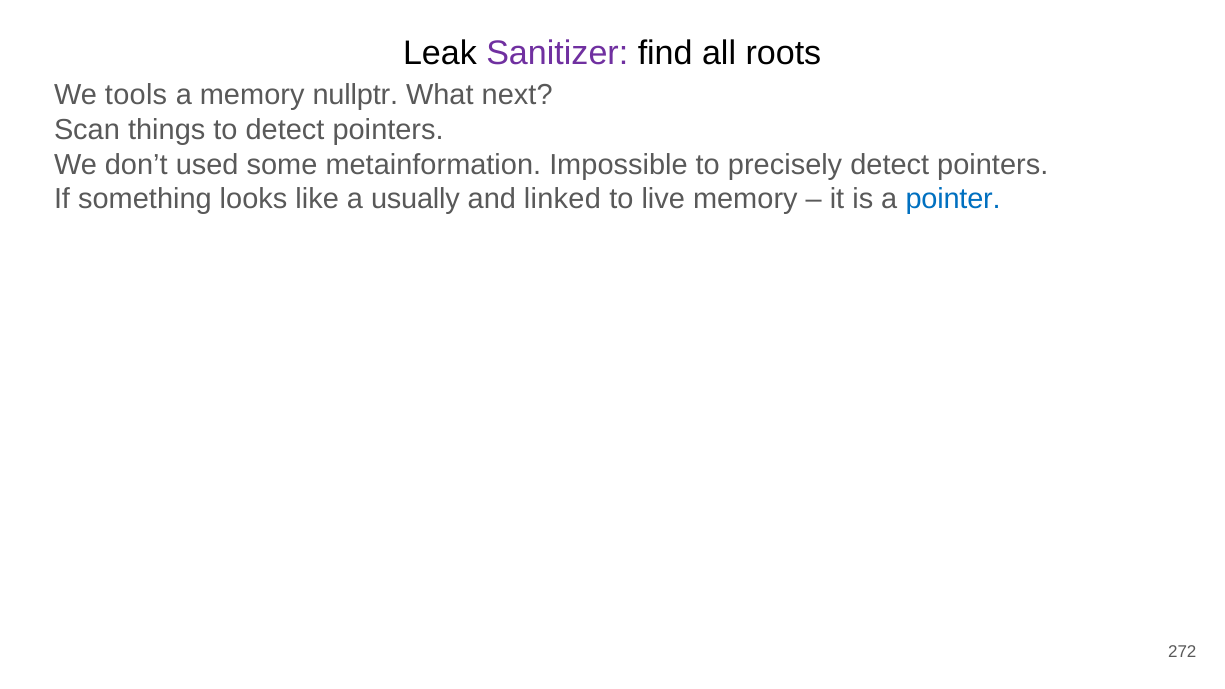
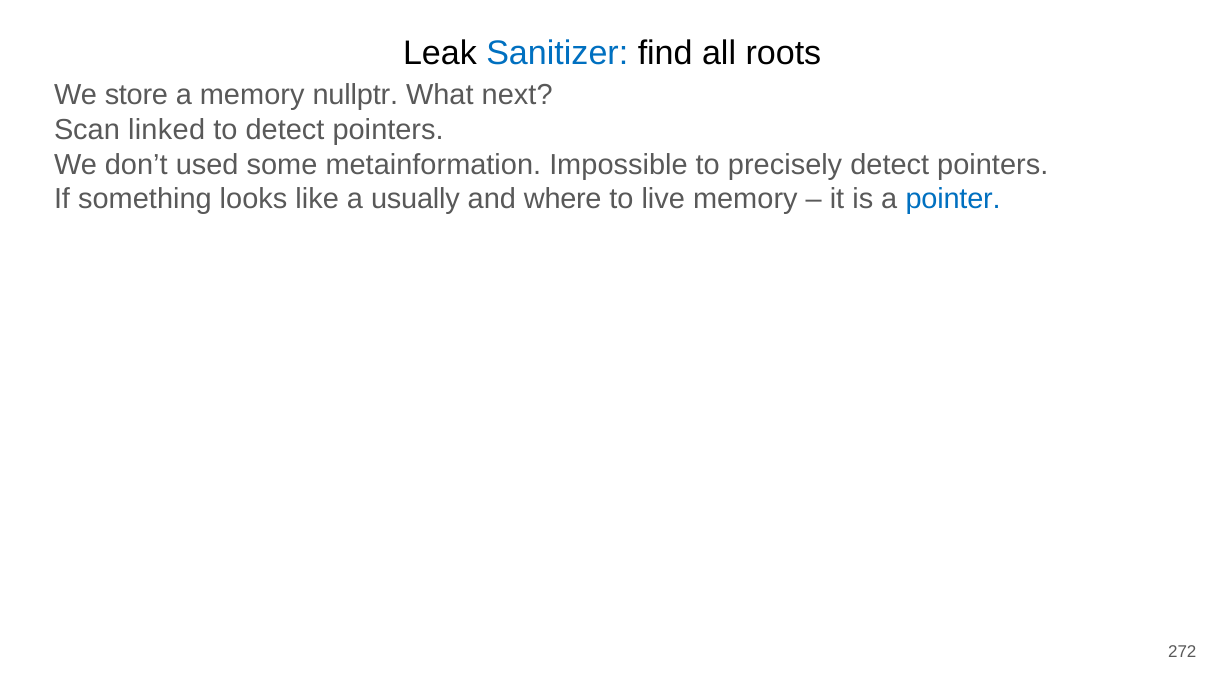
Sanitizer colour: purple -> blue (557, 54)
tools: tools -> store (136, 95)
things: things -> linked (167, 130)
linked: linked -> where (563, 199)
